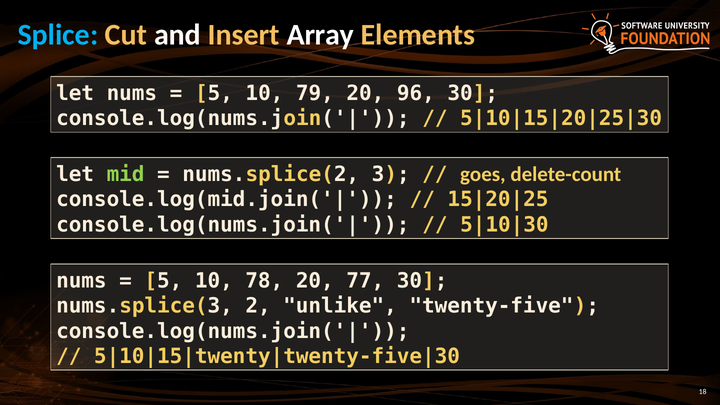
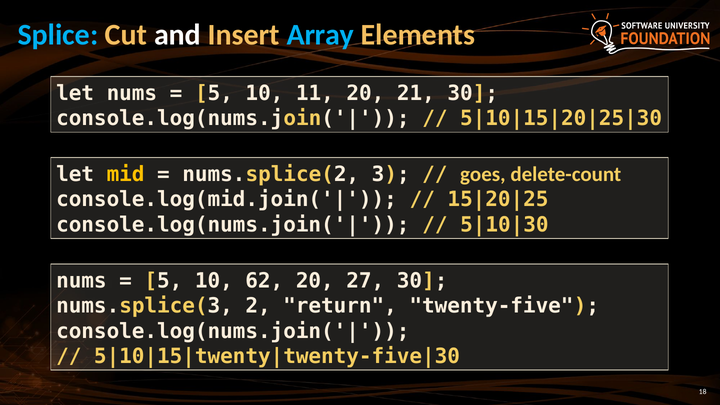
Array colour: white -> light blue (320, 35)
79: 79 -> 11 (315, 93)
96: 96 -> 21 (416, 93)
mid colour: light green -> yellow (126, 174)
78: 78 -> 62 (264, 281)
77: 77 -> 27 (365, 281)
unlike: unlike -> return (340, 306)
